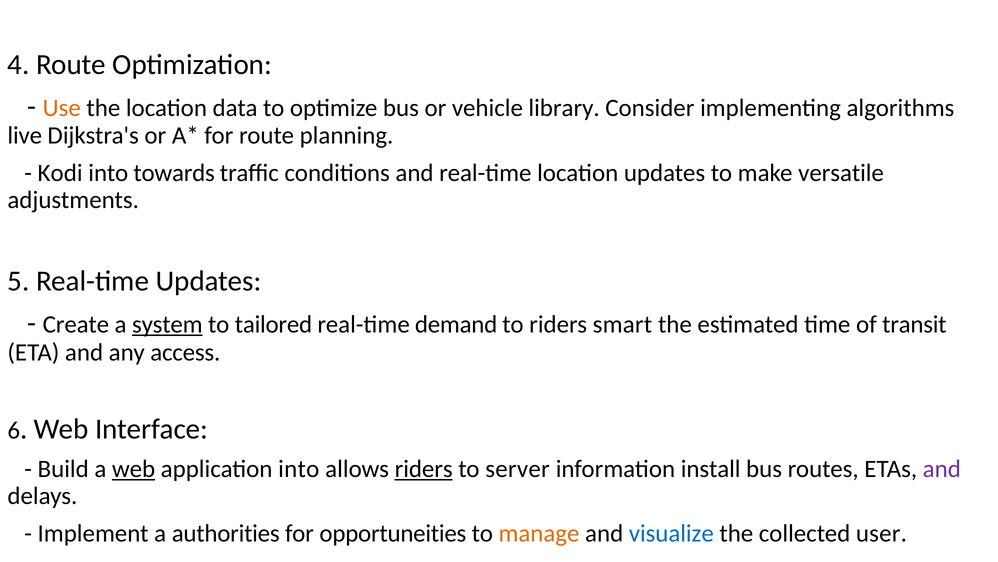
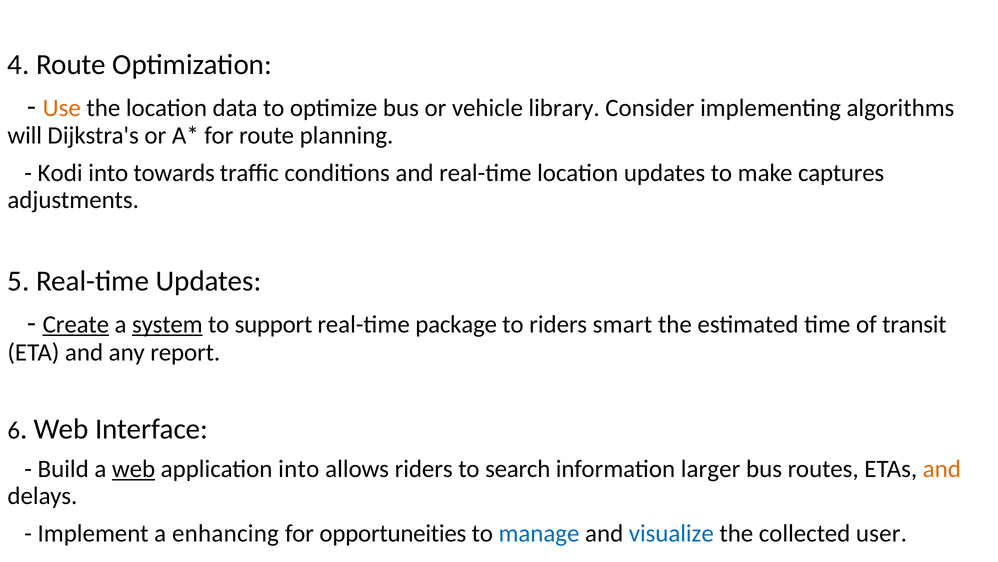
live: live -> will (25, 136)
versatile: versatile -> captures (841, 173)
Create underline: none -> present (76, 324)
tailored: tailored -> support (274, 324)
demand: demand -> package (456, 324)
access: access -> report (185, 352)
riders underline: present -> none (424, 469)
server: server -> search (518, 469)
install: install -> larger (711, 469)
and colour: purple -> orange (942, 469)
authorities: authorities -> enhancing (225, 533)
manage colour: orange -> blue (539, 533)
